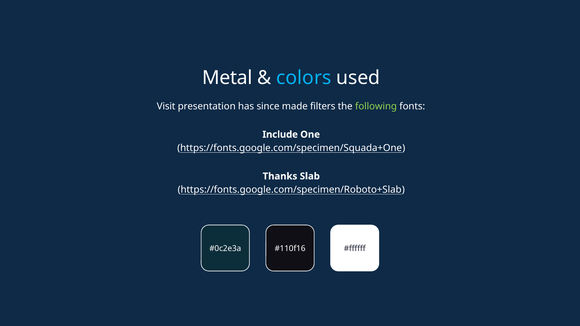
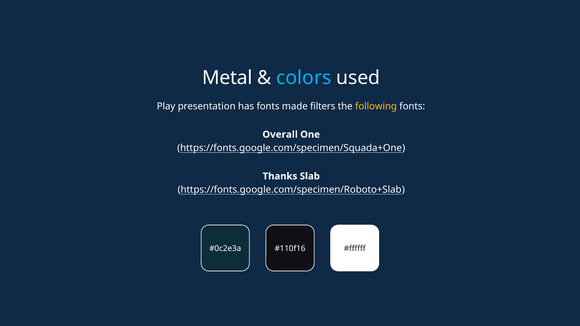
Visit: Visit -> Play (166, 106)
has since: since -> fonts (268, 106)
following colour: light green -> yellow (376, 106)
Include: Include -> Overall (280, 135)
